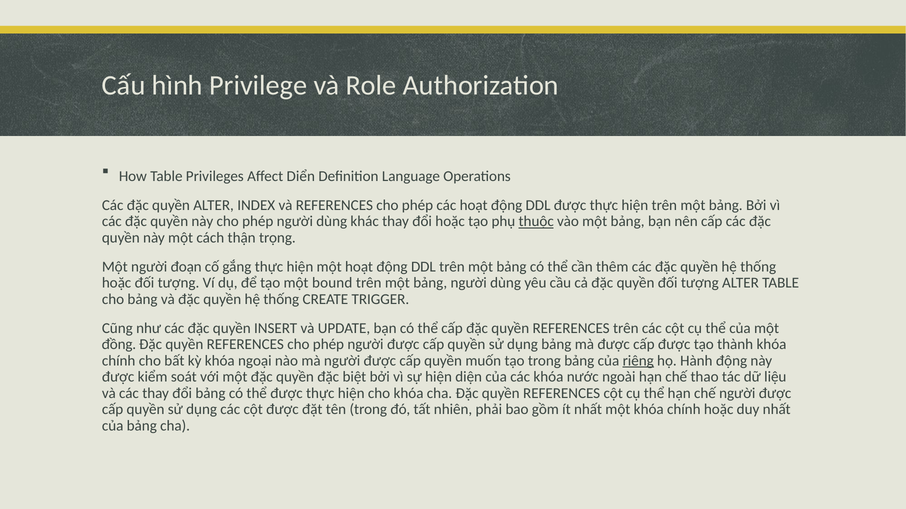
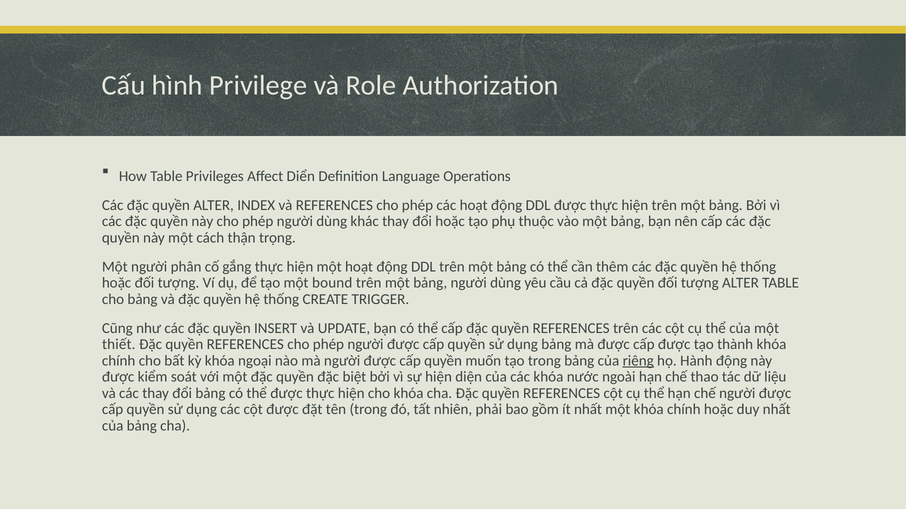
thuộc underline: present -> none (536, 222)
đoạn: đoạn -> phân (186, 267)
đồng: đồng -> thiết (119, 345)
